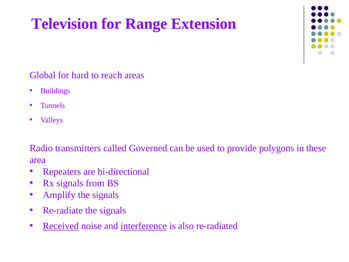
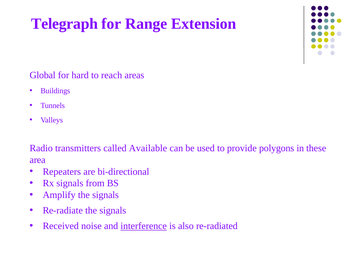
Television: Television -> Telegraph (65, 24)
Governed: Governed -> Available (148, 148)
Received underline: present -> none (61, 226)
